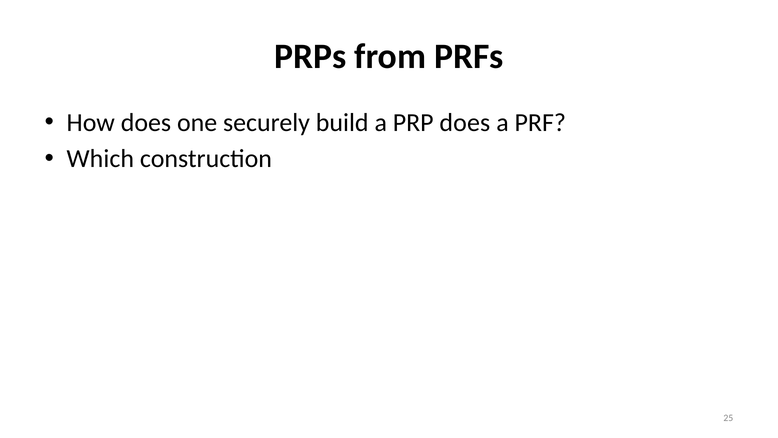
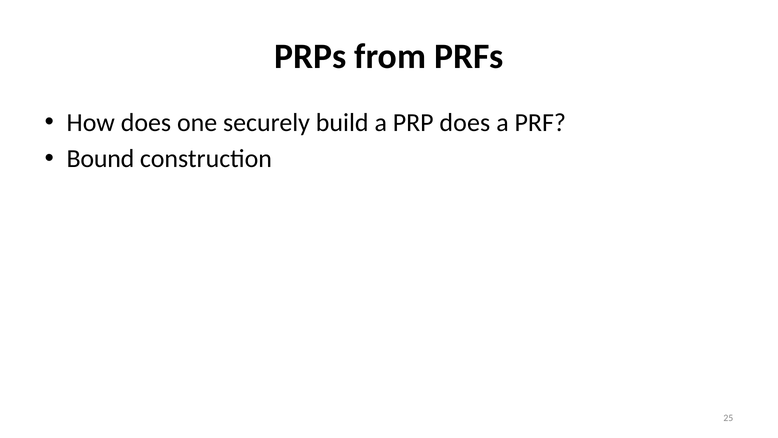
Which: Which -> Bound (100, 159)
